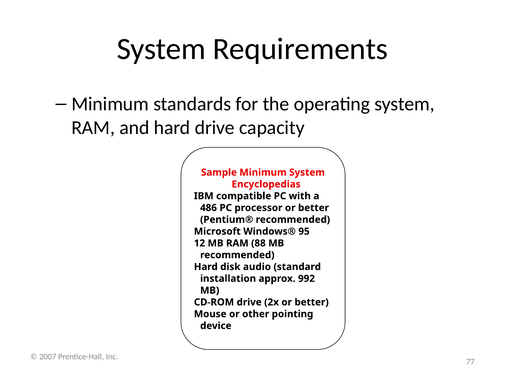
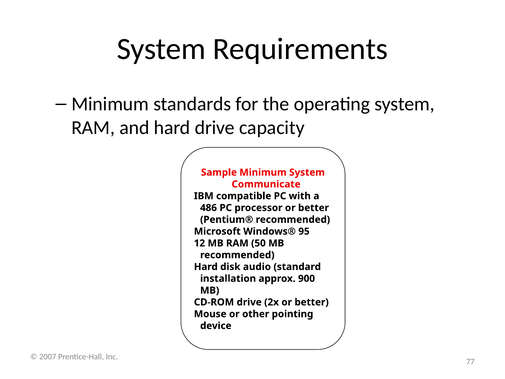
Encyclopedias: Encyclopedias -> Communicate (266, 184)
88: 88 -> 50 (258, 243)
992: 992 -> 900 (306, 278)
